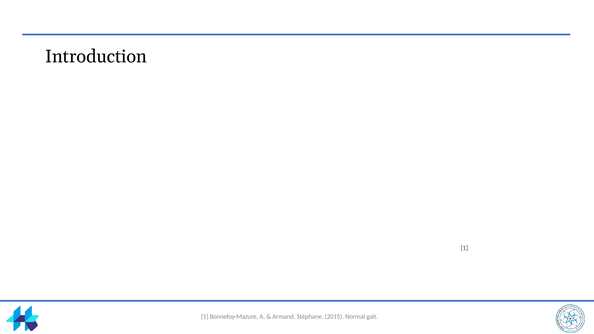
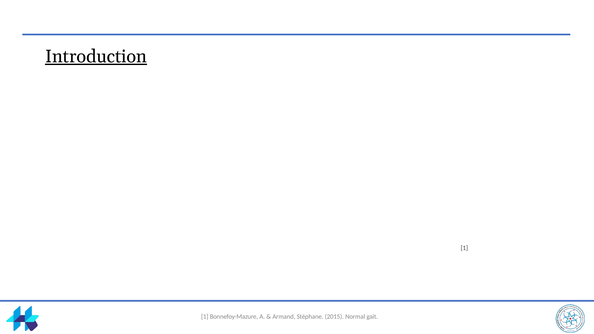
Introduction underline: none -> present (96, 57)
